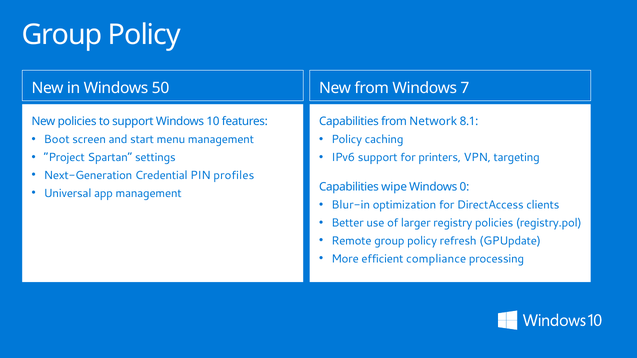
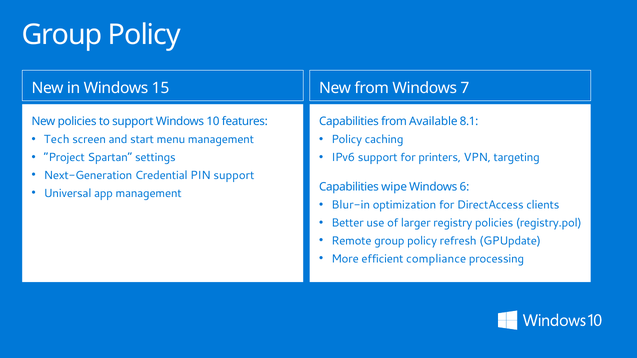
50: 50 -> 15 (161, 88)
Network: Network -> Available (433, 121)
Boot: Boot -> Tech (57, 139)
PIN profiles: profiles -> support (234, 175)
0: 0 -> 6 (464, 187)
